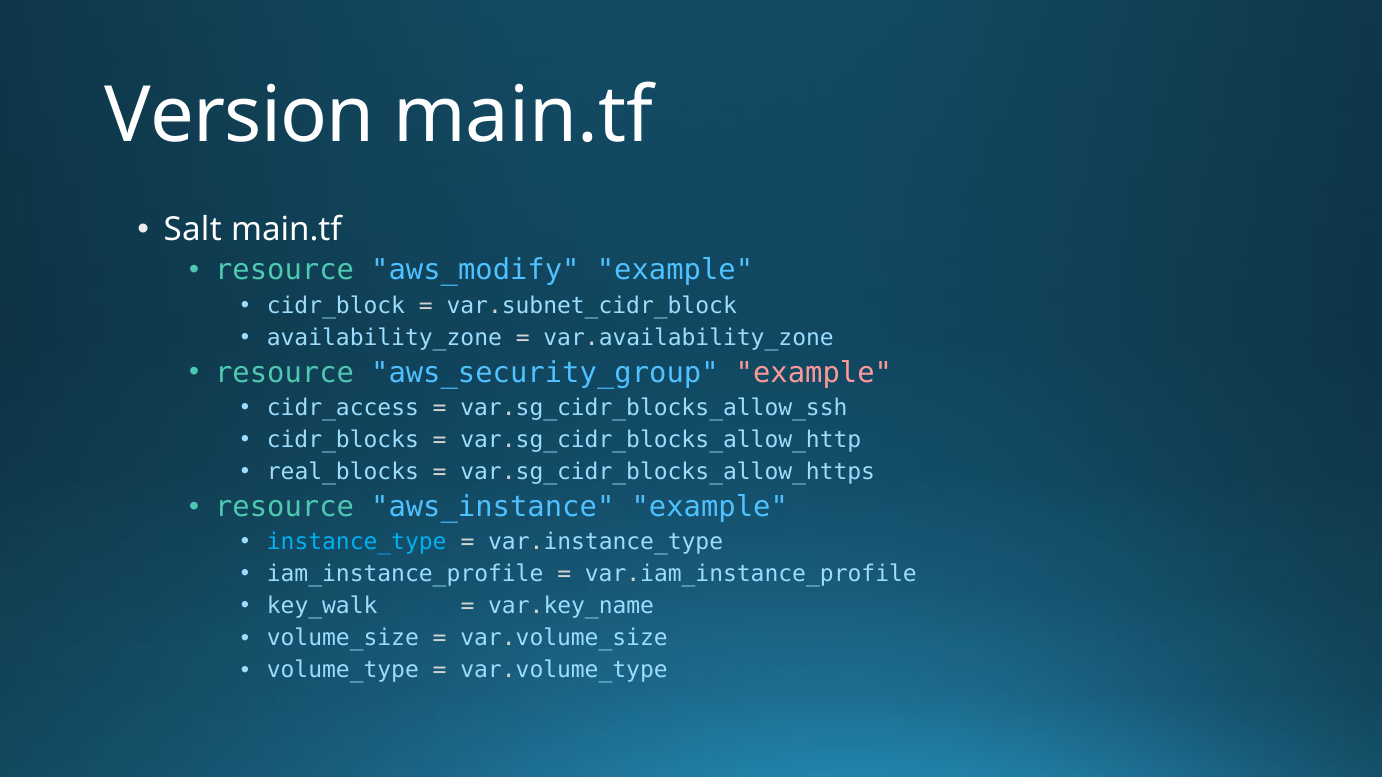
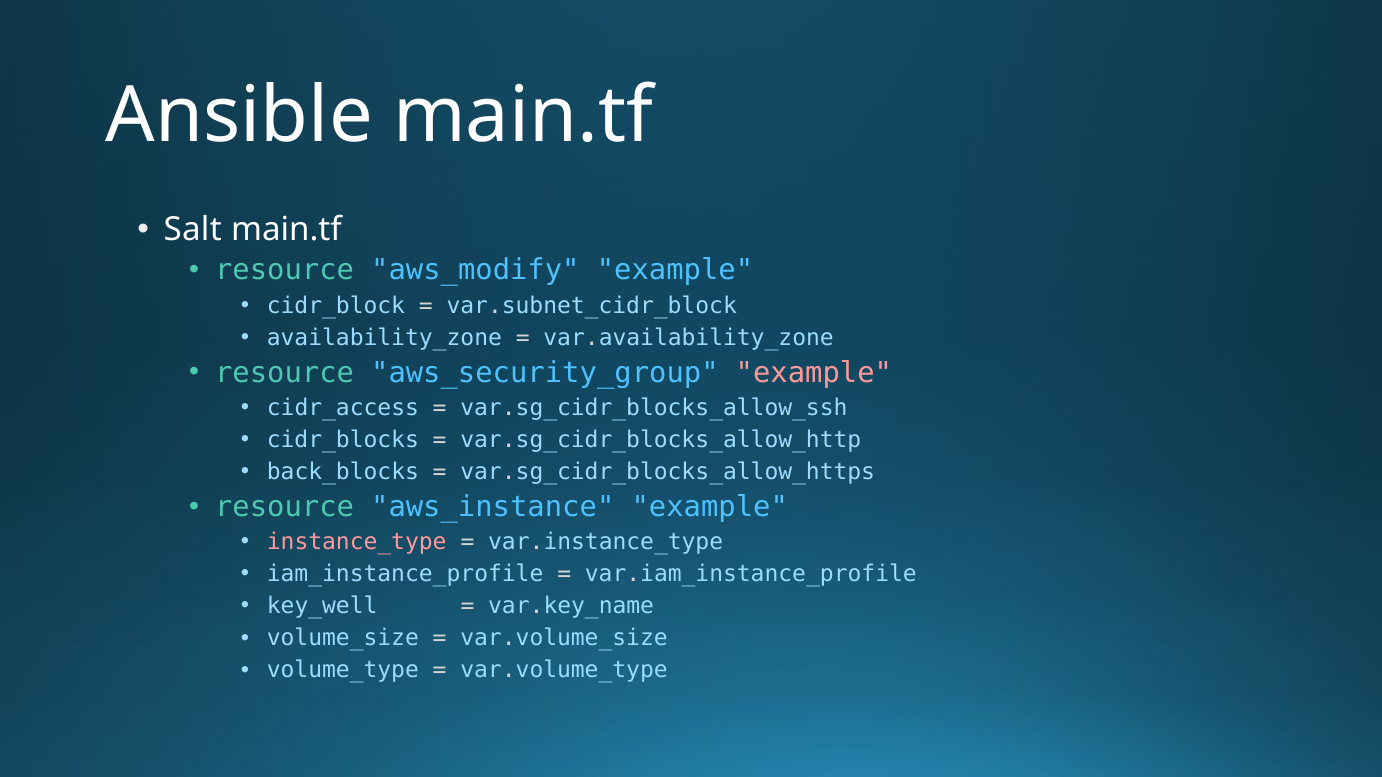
Version: Version -> Ansible (239, 116)
real_blocks: real_blocks -> back_blocks (343, 472)
instance_type colour: light blue -> pink (357, 542)
key_walk: key_walk -> key_well (322, 606)
